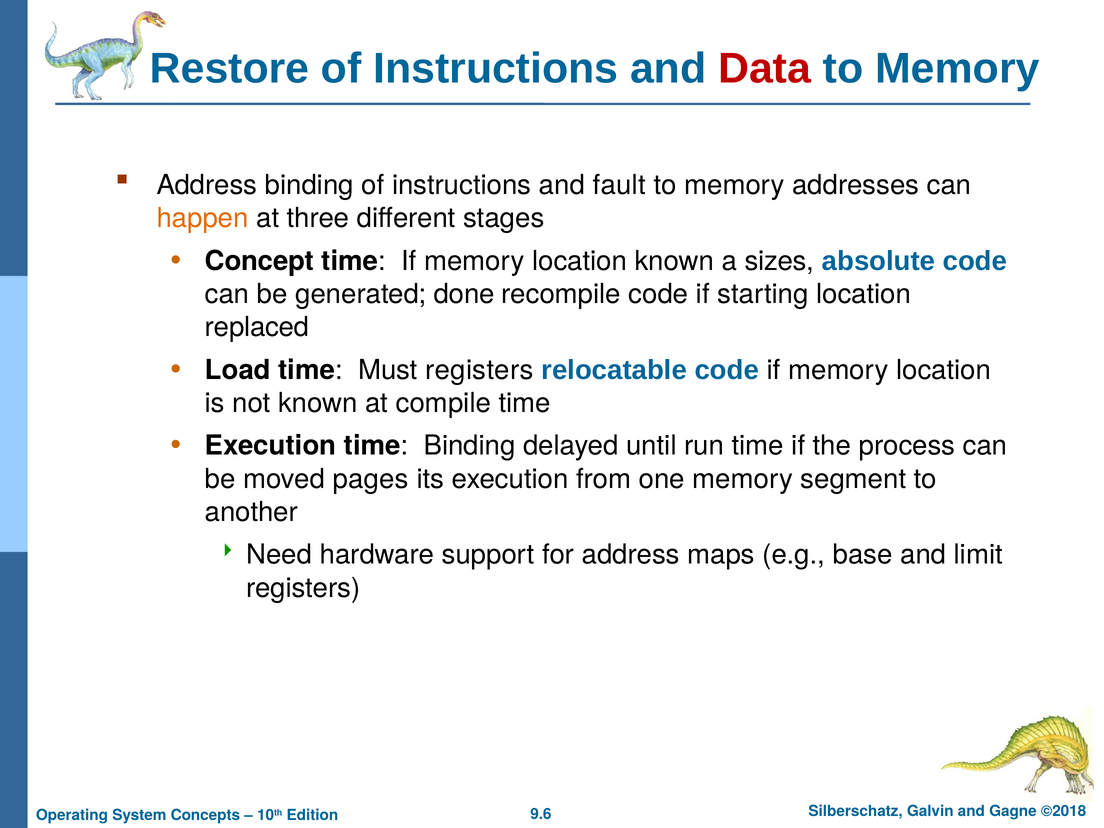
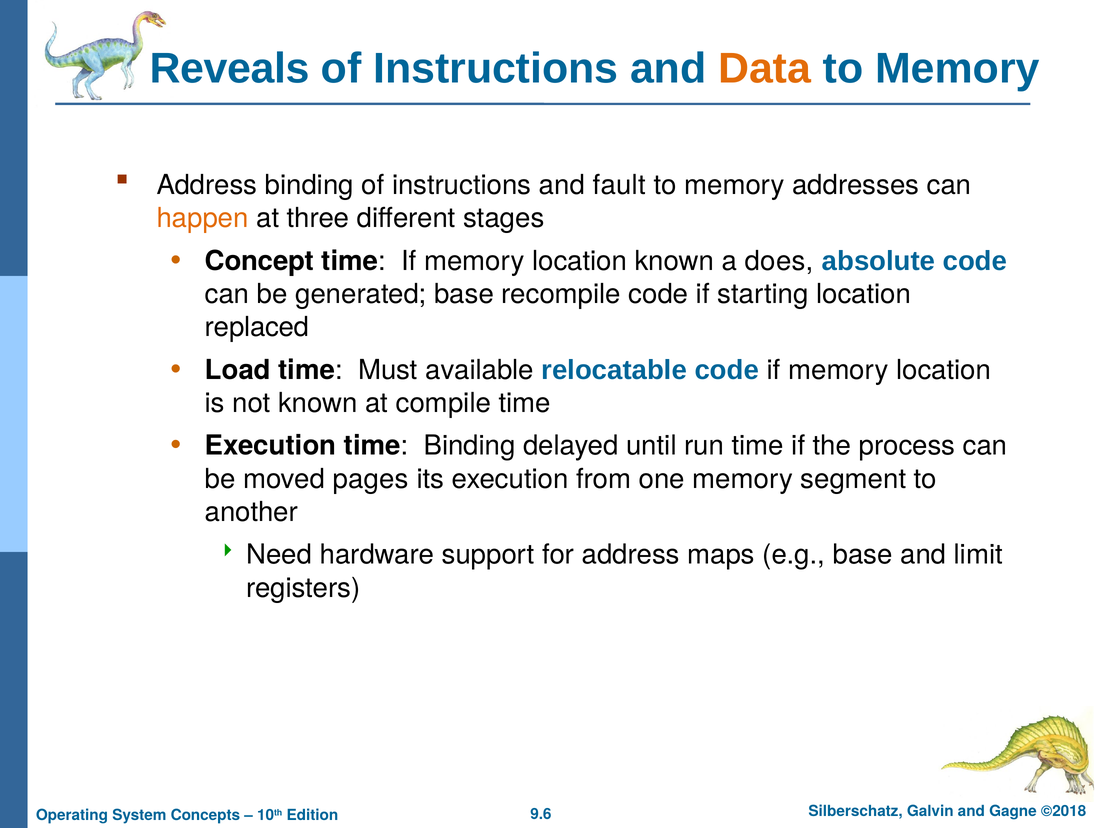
Restore: Restore -> Reveals (230, 69)
Data colour: red -> orange (765, 69)
sizes: sizes -> does (779, 261)
generated done: done -> base (464, 294)
Must registers: registers -> available (480, 370)
